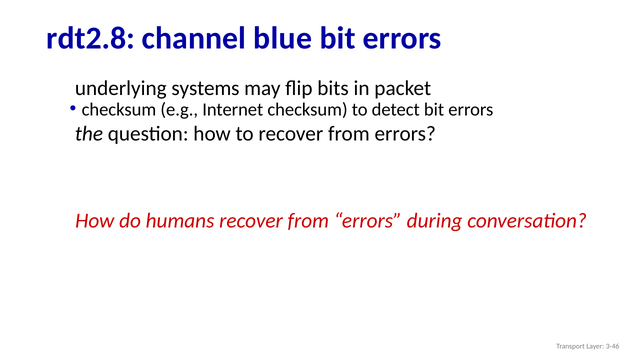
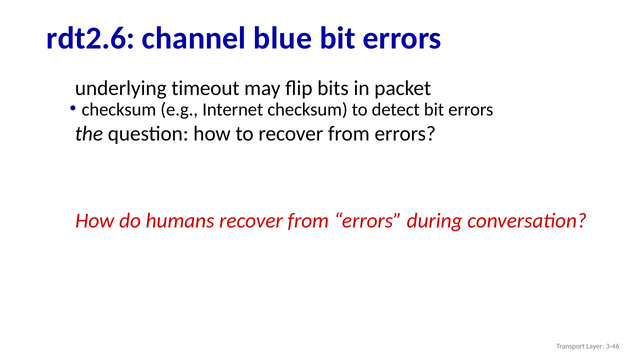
rdt2.8: rdt2.8 -> rdt2.6 (91, 38)
systems: systems -> timeout (205, 88)
